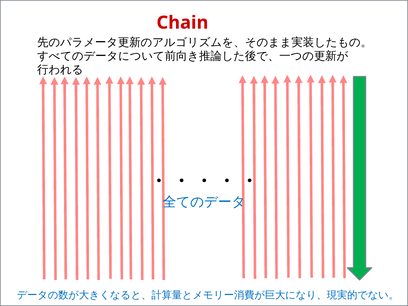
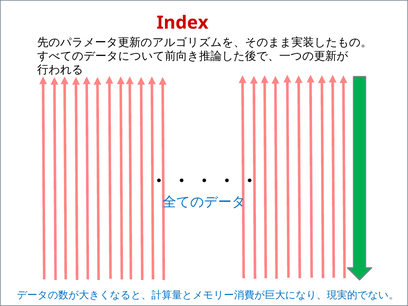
Chain: Chain -> Index (182, 23)
